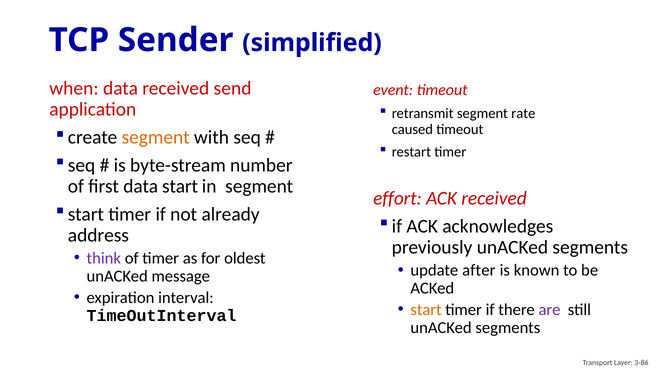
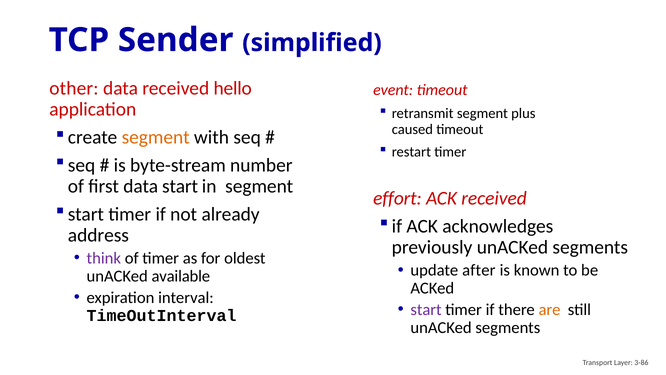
when: when -> other (74, 88)
send: send -> hello (233, 88)
rate: rate -> plus (523, 113)
message: message -> available (181, 276)
start colour: orange -> purple (426, 309)
are colour: purple -> orange (549, 309)
